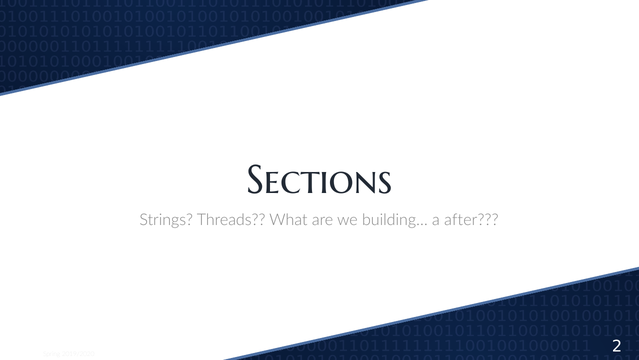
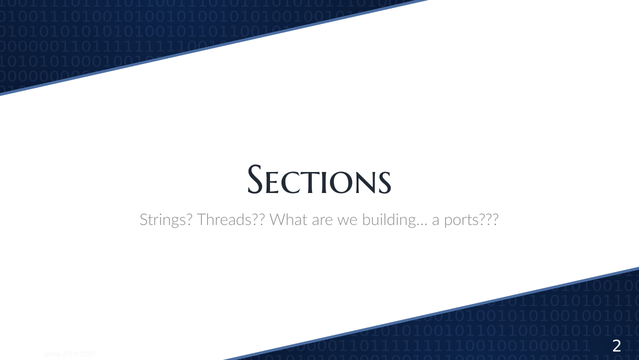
after: after -> ports (472, 220)
